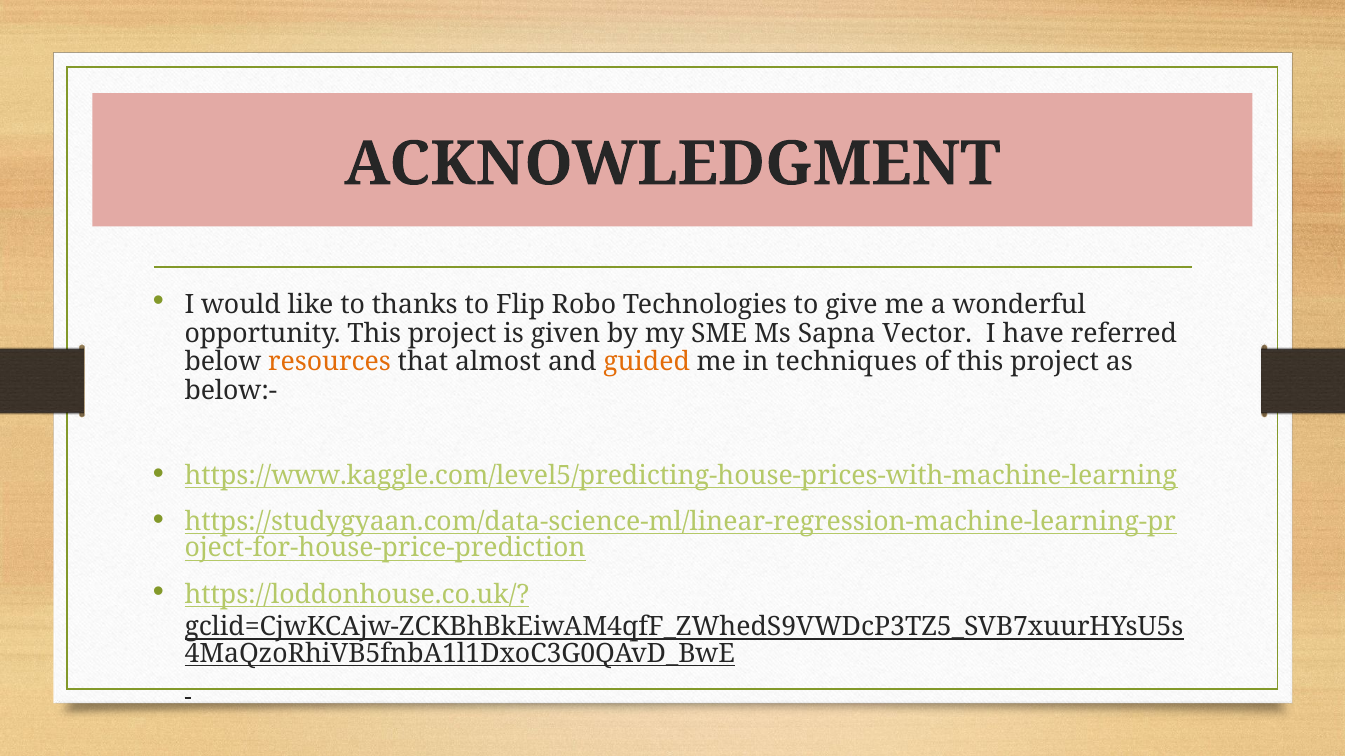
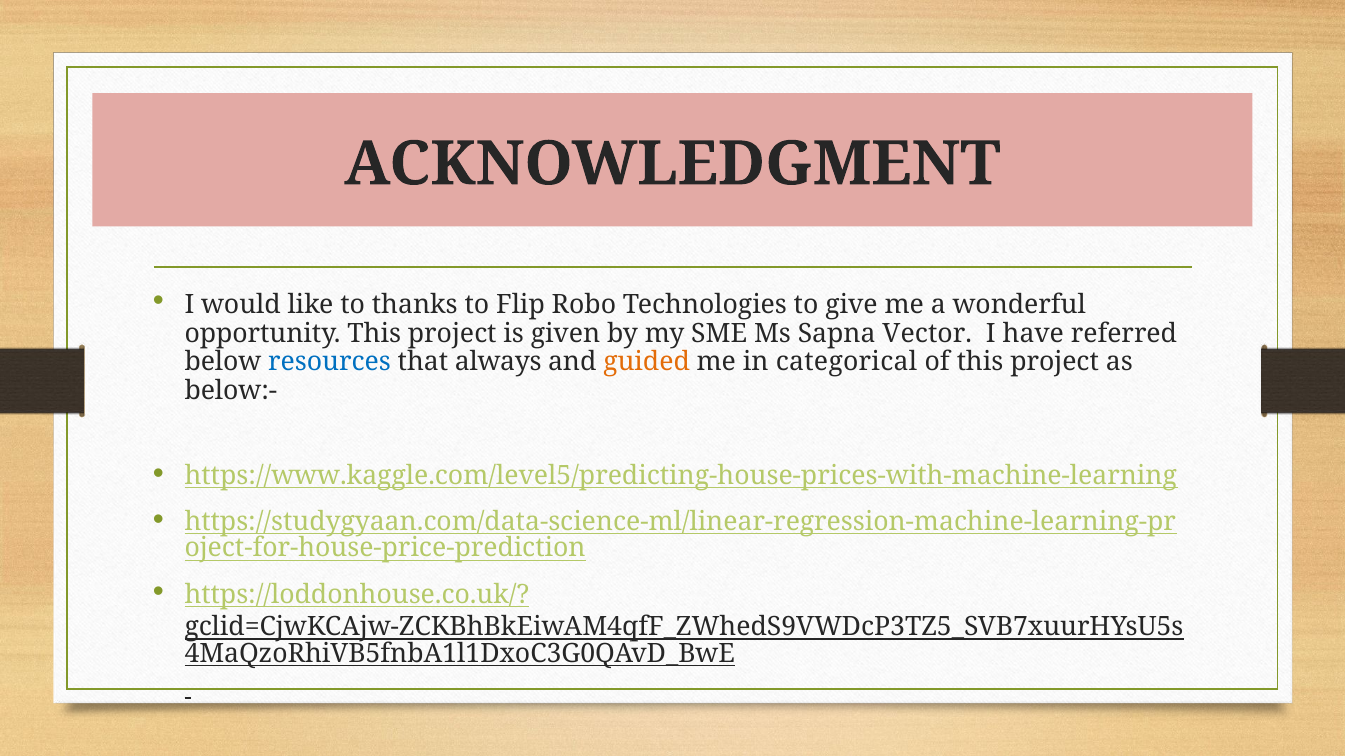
resources colour: orange -> blue (330, 362)
almost: almost -> always (498, 362)
techniques: techniques -> categorical (846, 362)
